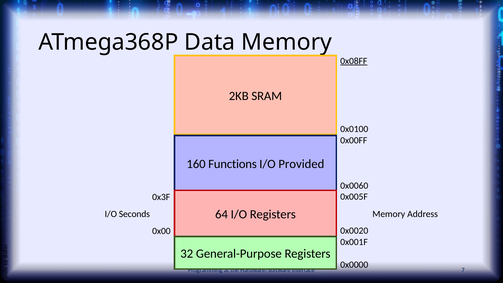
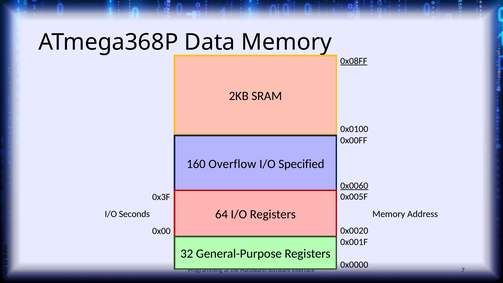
Functions: Functions -> Overflow (232, 164)
Provided: Provided -> Specified (301, 164)
0x0060 underline: none -> present (354, 186)
